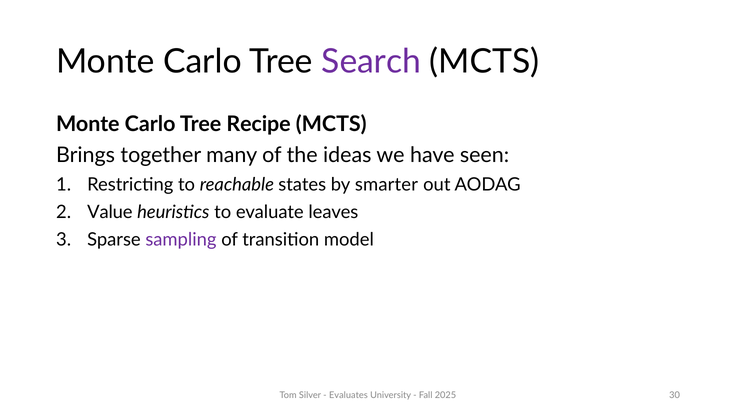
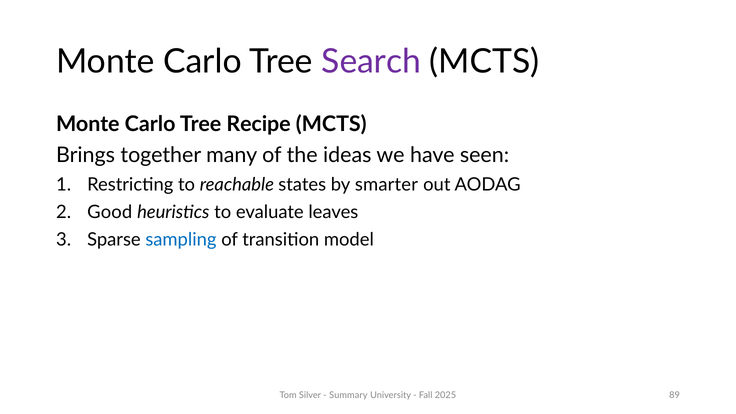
Value: Value -> Good (110, 212)
sampling colour: purple -> blue (181, 239)
Evaluates: Evaluates -> Summary (348, 395)
30: 30 -> 89 (675, 395)
